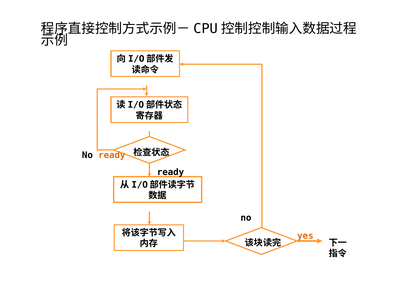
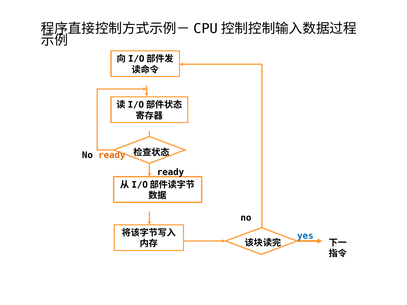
yes colour: orange -> blue (305, 236)
